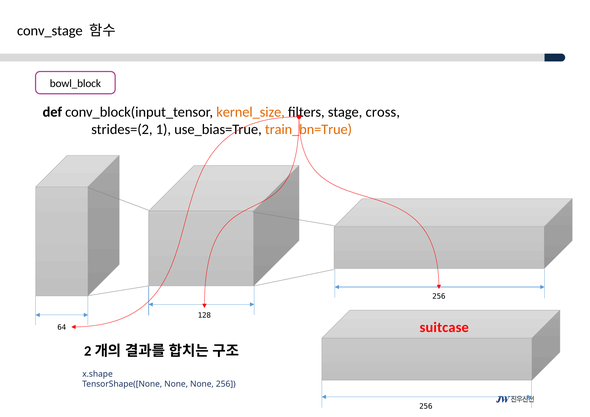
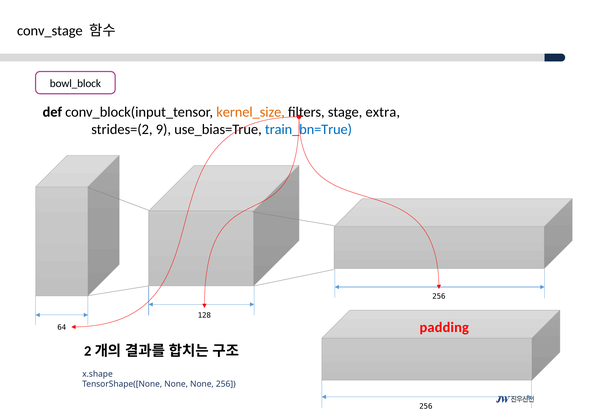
cross: cross -> extra (383, 112)
1: 1 -> 9 (163, 129)
train_bn=True colour: orange -> blue (308, 129)
suitcase: suitcase -> padding (444, 328)
